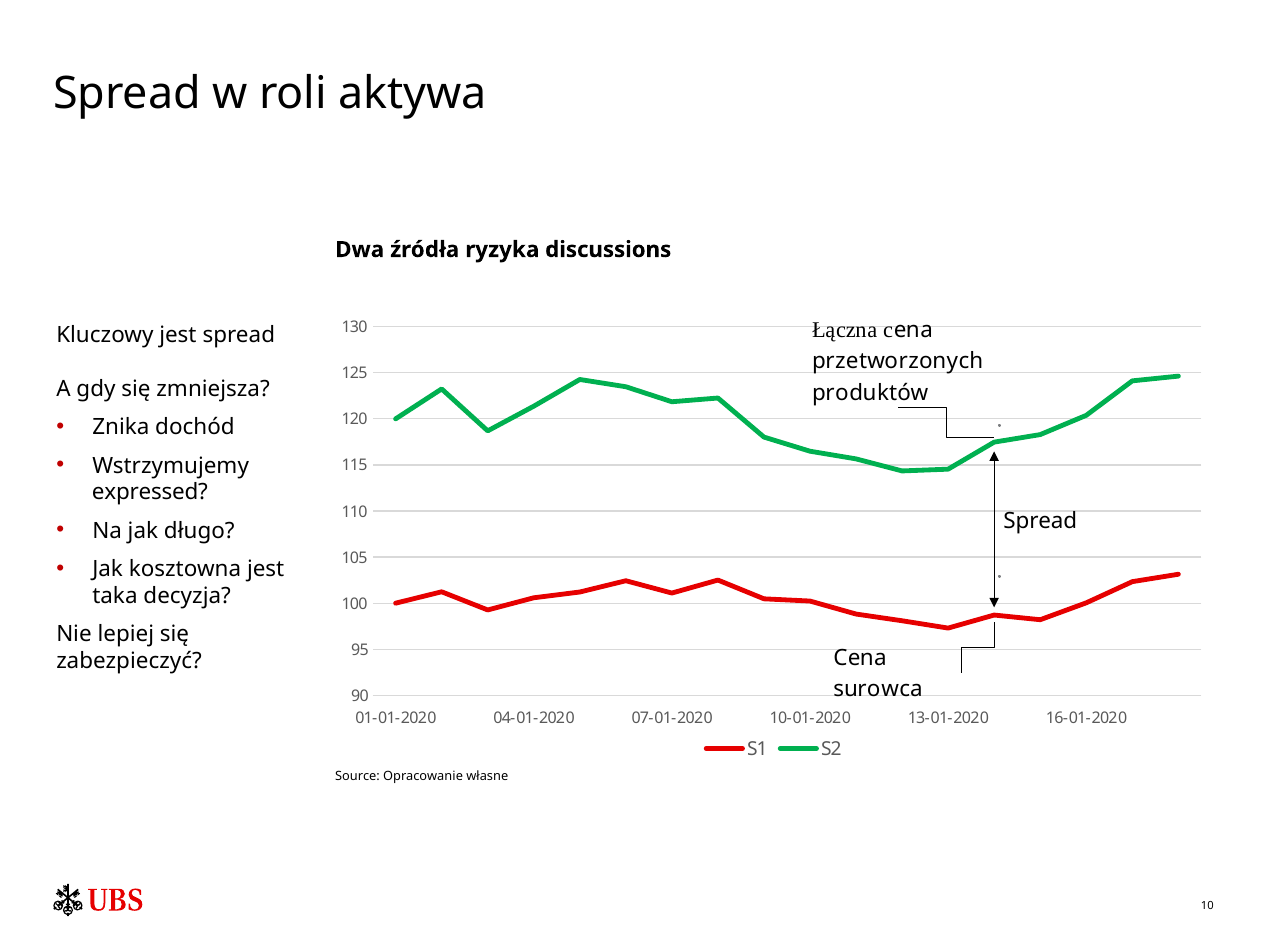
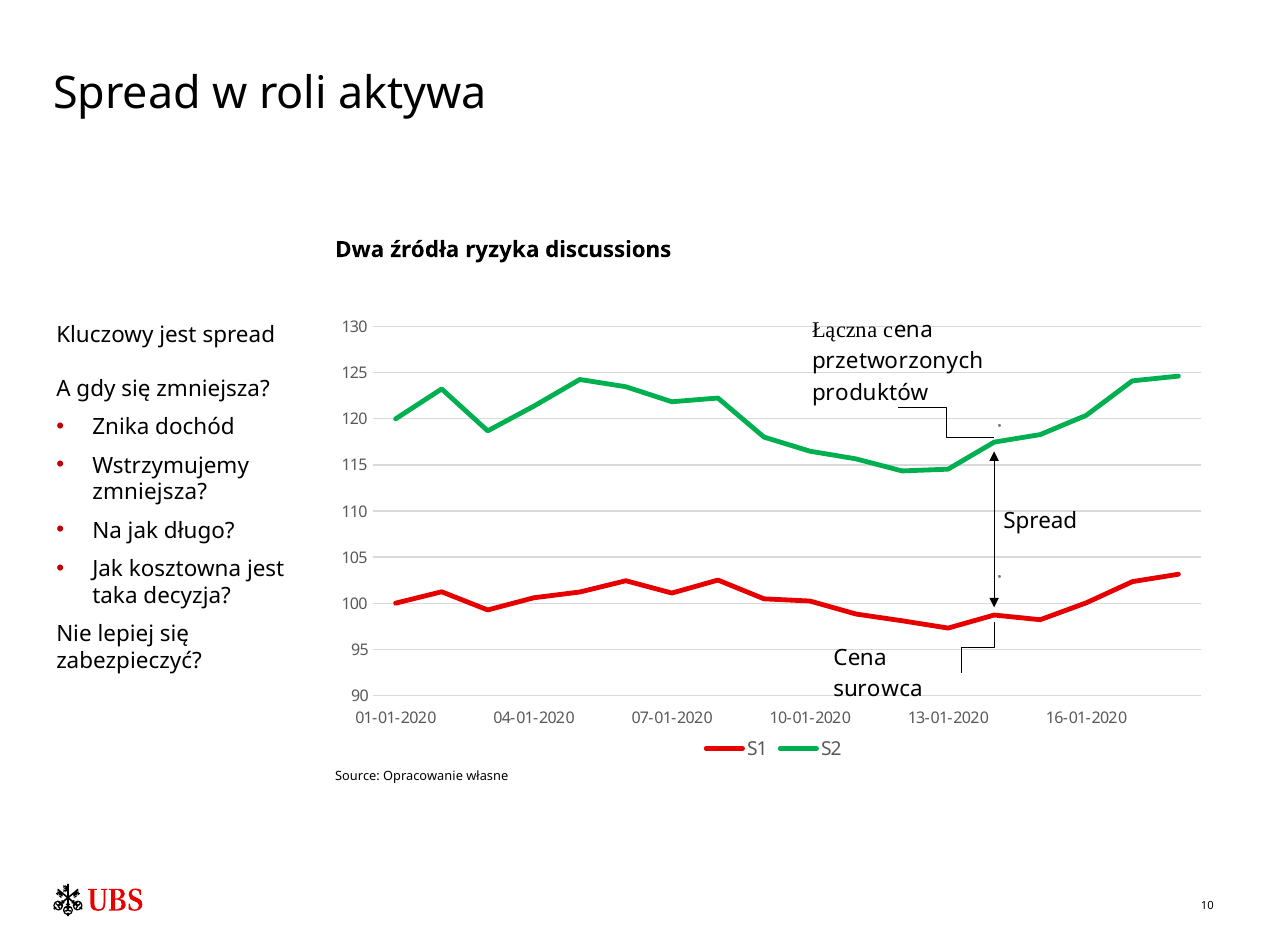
expressed: expressed -> zmniejsza (150, 492)
